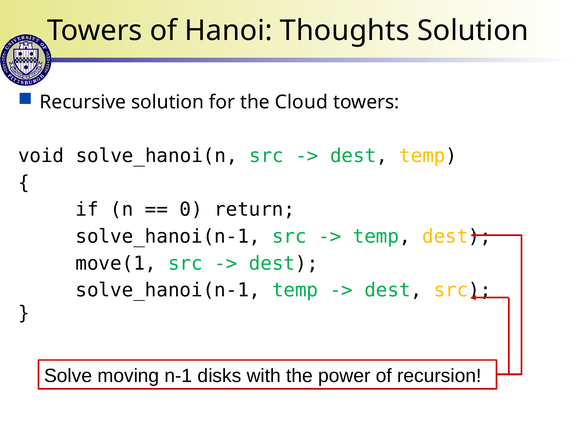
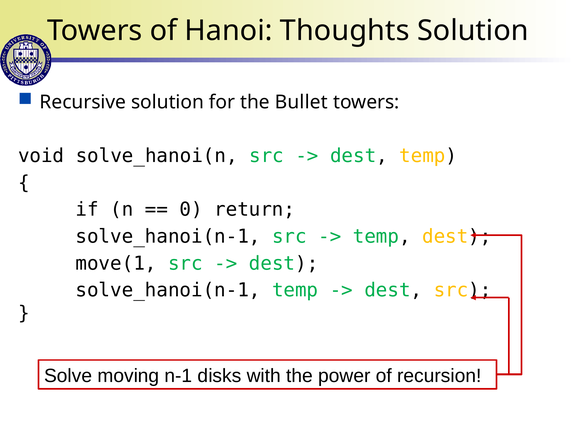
Cloud: Cloud -> Bullet (301, 102)
